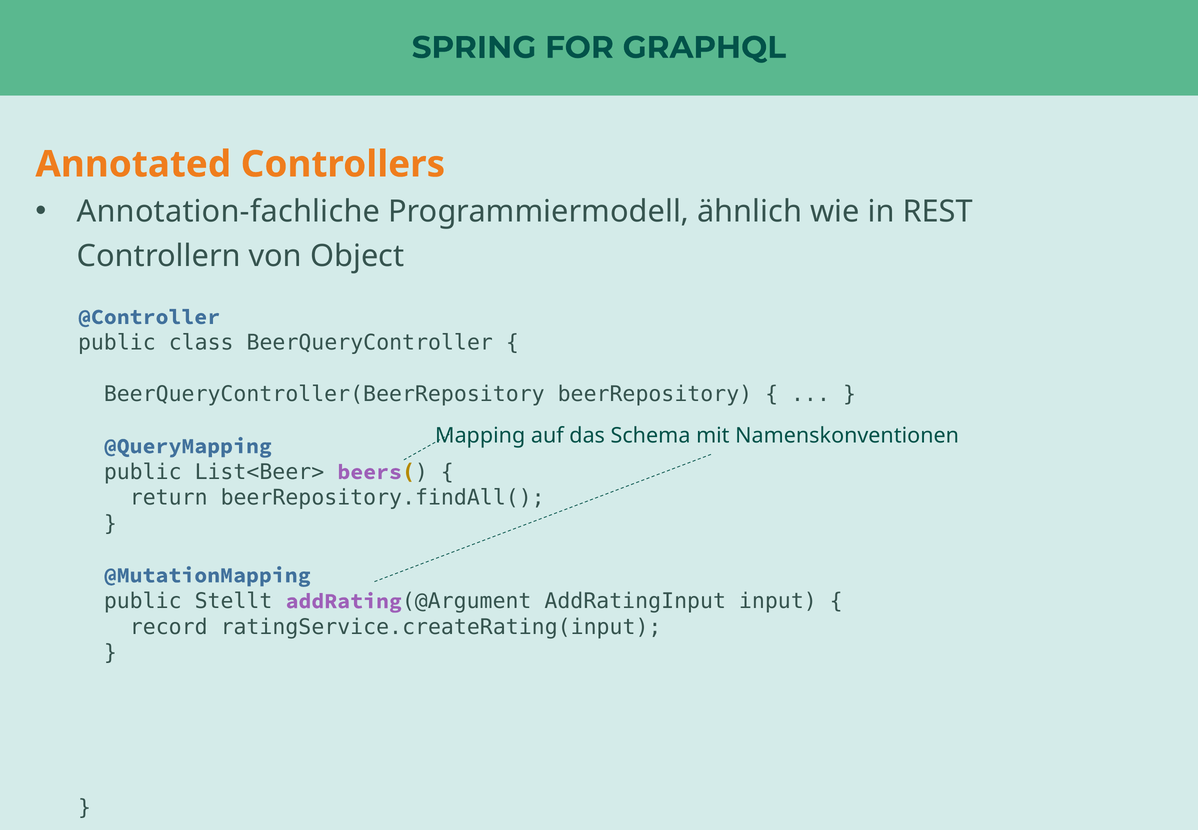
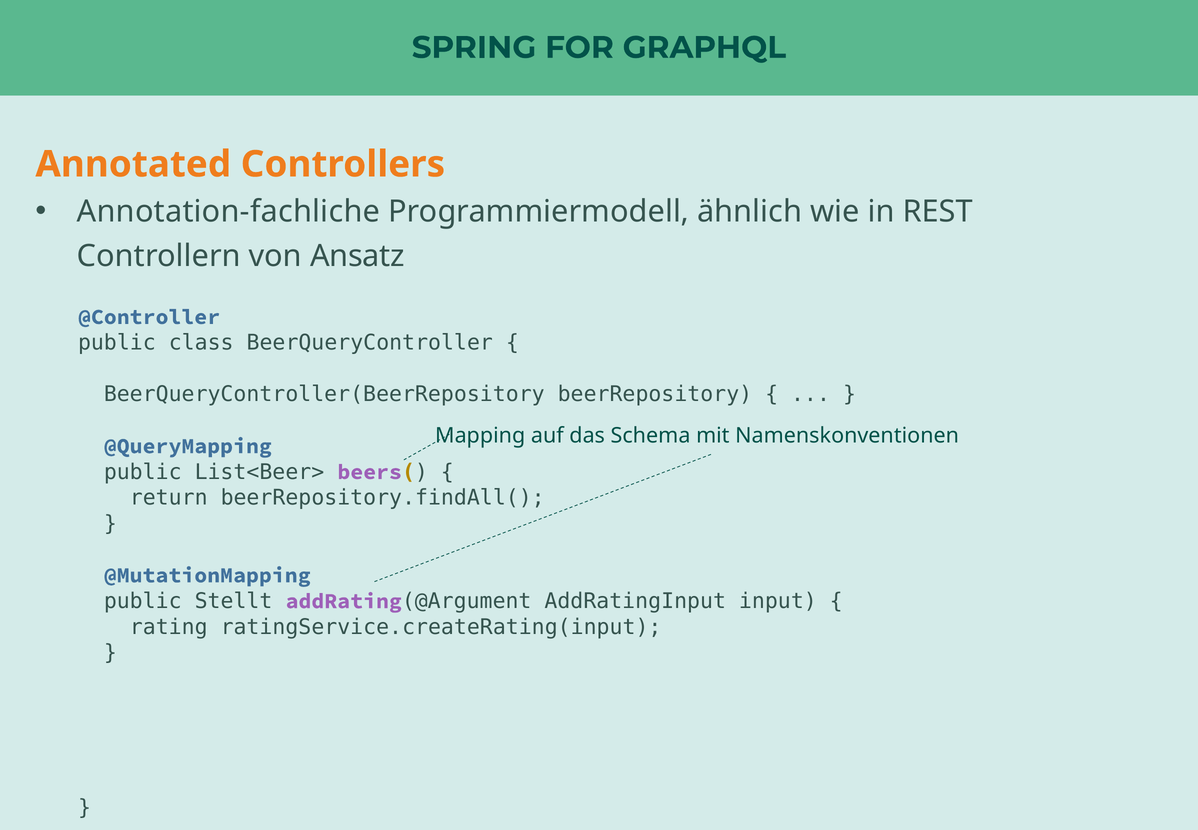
Object: Object -> Ansatz (357, 256)
record: record -> rating (169, 626)
